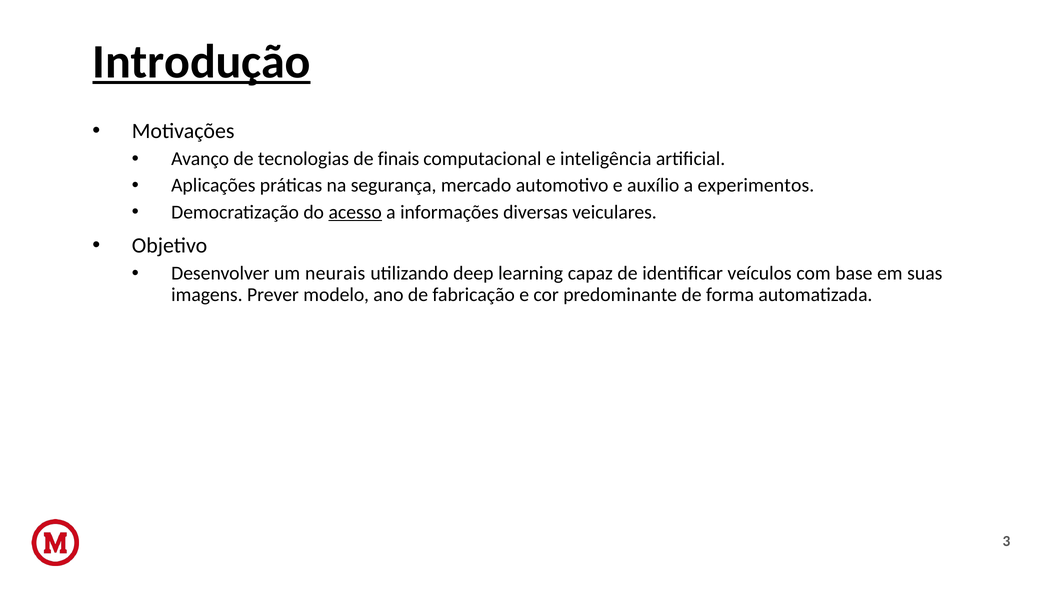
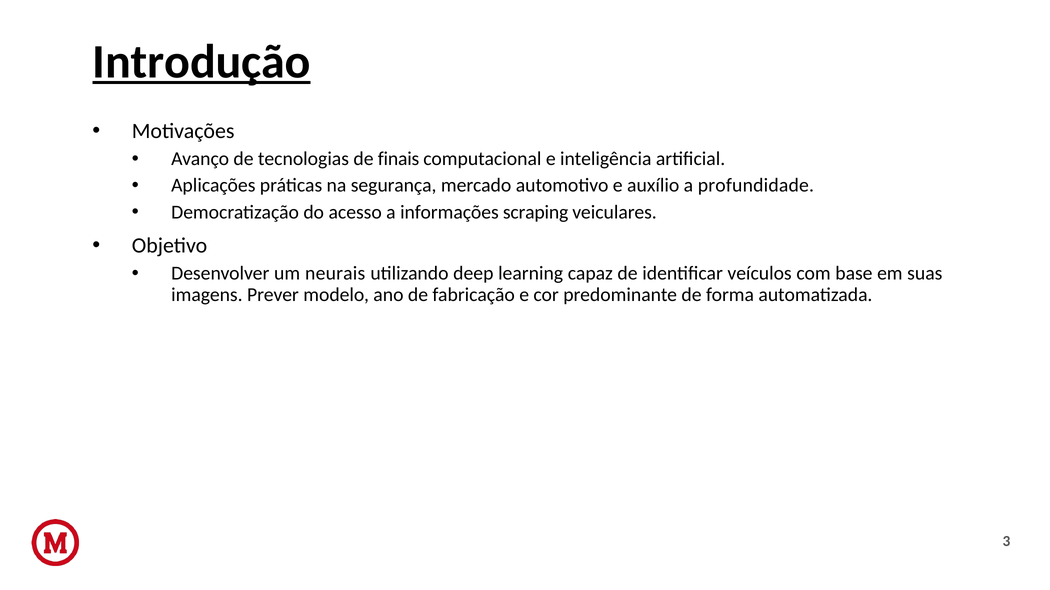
experimentos: experimentos -> profundidade (756, 186)
acesso underline: present -> none (355, 212)
diversas: diversas -> scraping (536, 212)
